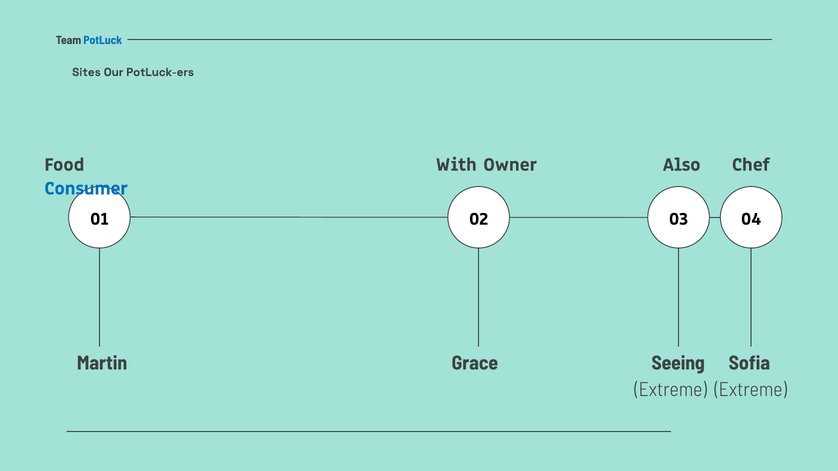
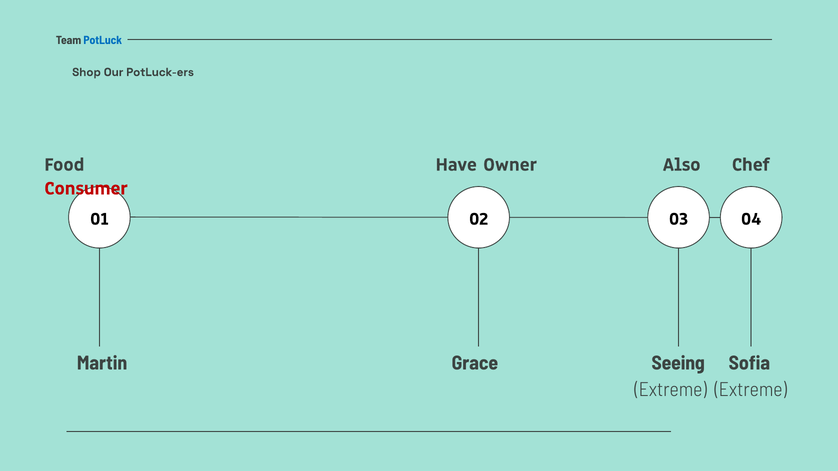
Sites: Sites -> Shop (87, 72)
With: With -> Have (456, 164)
Consumer colour: blue -> red (86, 188)
